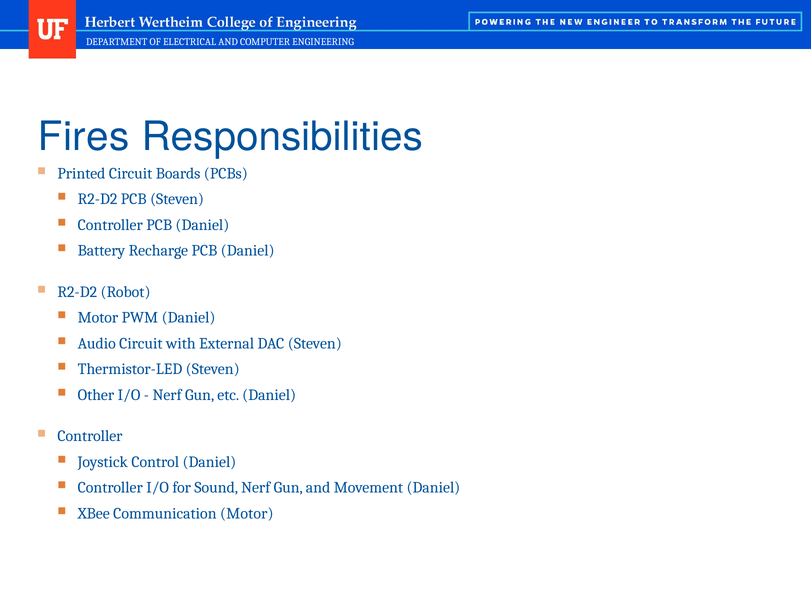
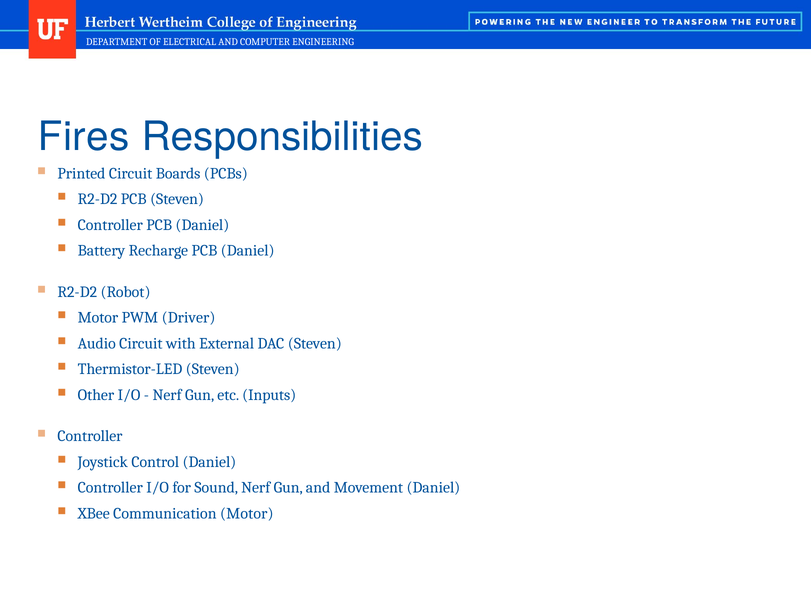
PWM Daniel: Daniel -> Driver (189, 318)
etc Daniel: Daniel -> Inputs (269, 395)
